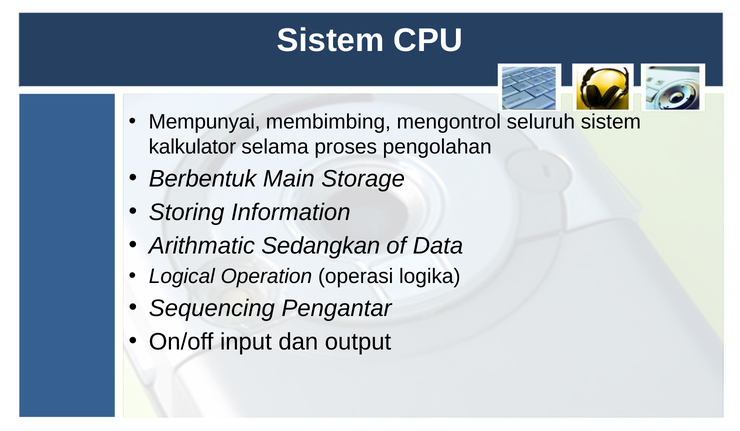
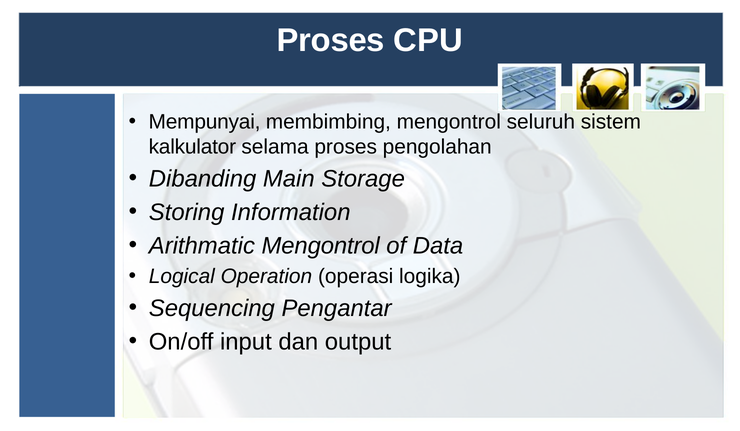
Sistem: Sistem -> Proses (331, 41)
Berbentuk: Berbentuk -> Dibanding (203, 179)
Arithmatic Sedangkan: Sedangkan -> Mengontrol (321, 246)
